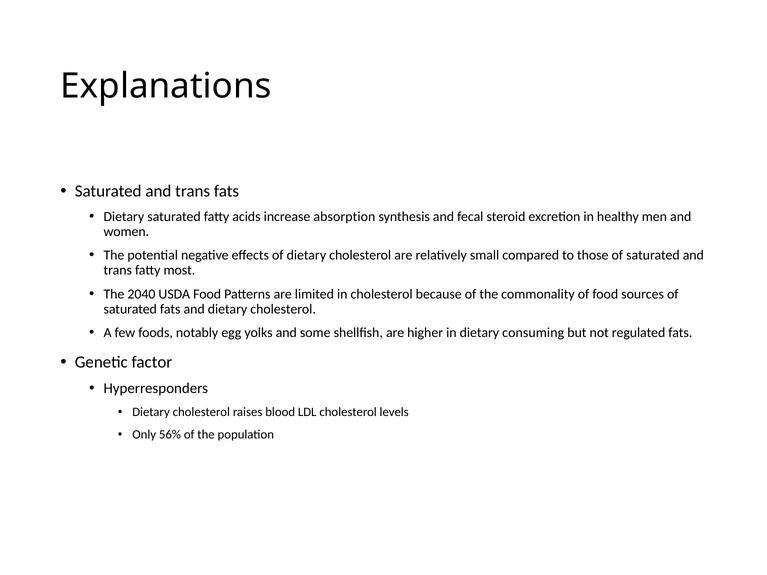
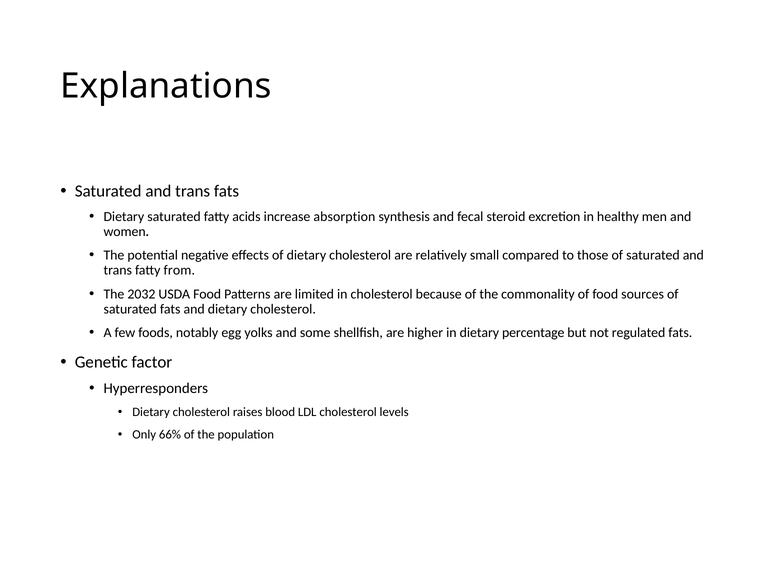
most: most -> from (179, 270)
2040: 2040 -> 2032 (141, 294)
consuming: consuming -> percentage (533, 333)
56%: 56% -> 66% (170, 435)
